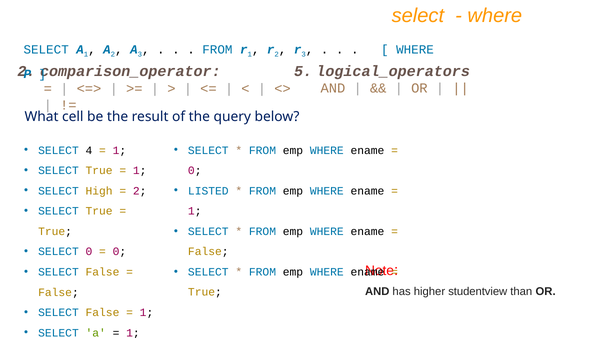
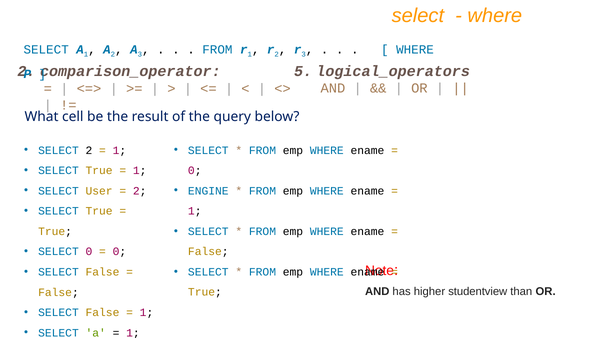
SELECT 4: 4 -> 2 (89, 151)
High: High -> User (99, 191)
LISTED: LISTED -> ENGINE (208, 191)
